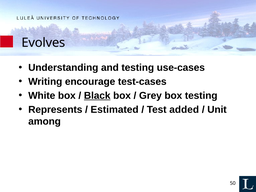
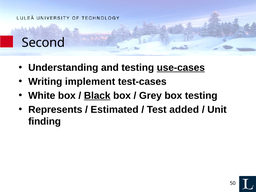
Evolves: Evolves -> Second (43, 43)
use-cases underline: none -> present (181, 68)
encourage: encourage -> implement (90, 82)
among: among -> finding (45, 121)
